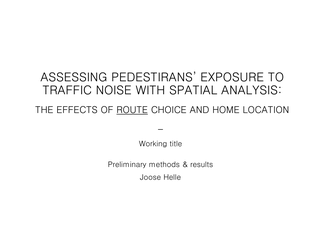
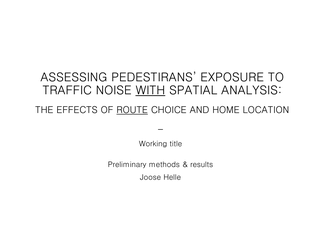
WITH underline: none -> present (150, 90)
